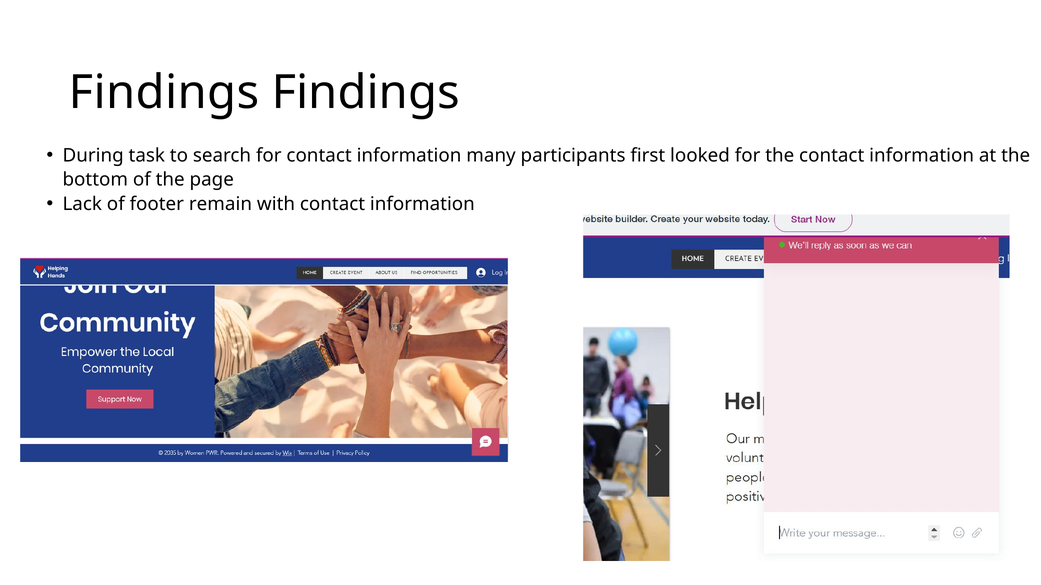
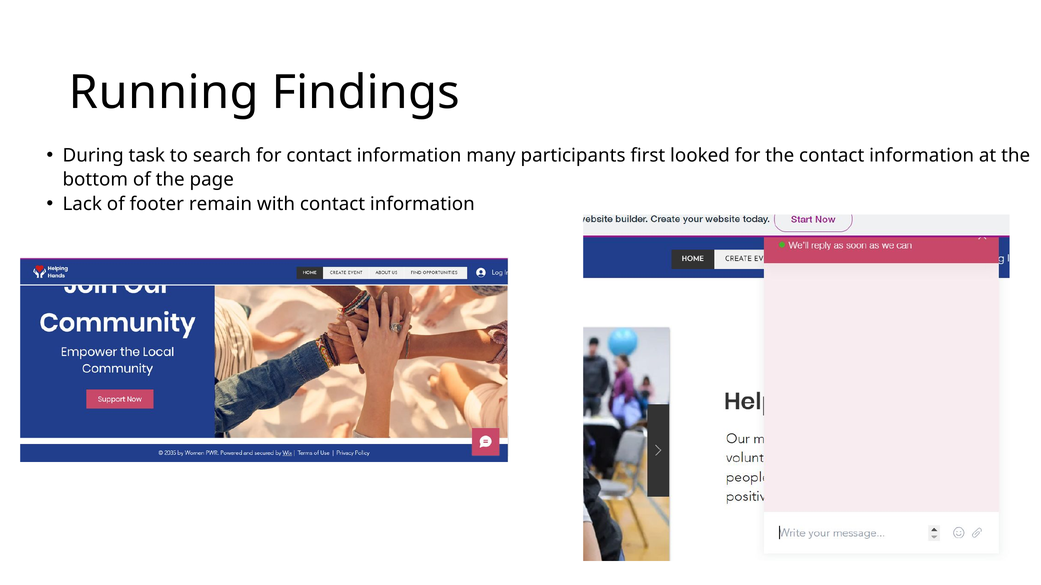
Findings: Findings -> Running (164, 93)
